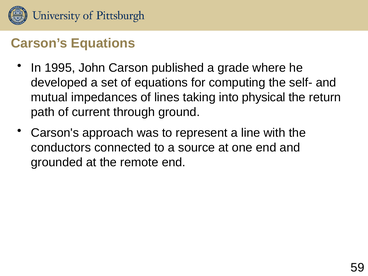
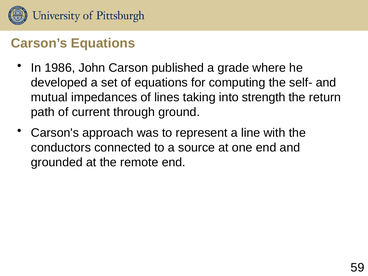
1995: 1995 -> 1986 (60, 68)
physical: physical -> strength (264, 97)
